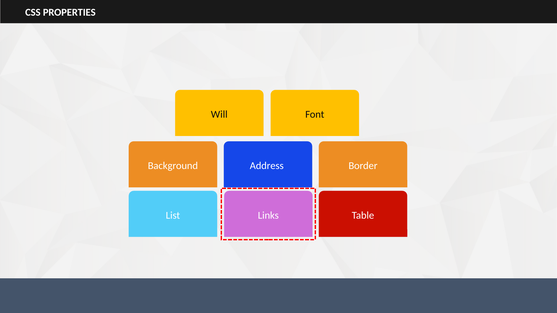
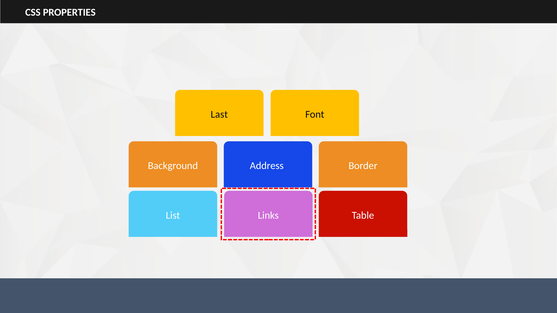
Will: Will -> Last (219, 114)
